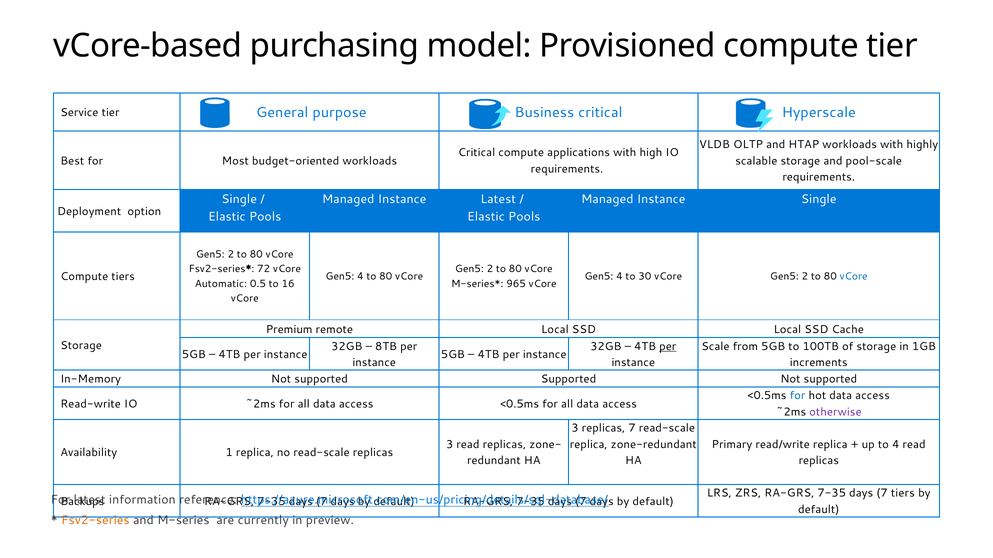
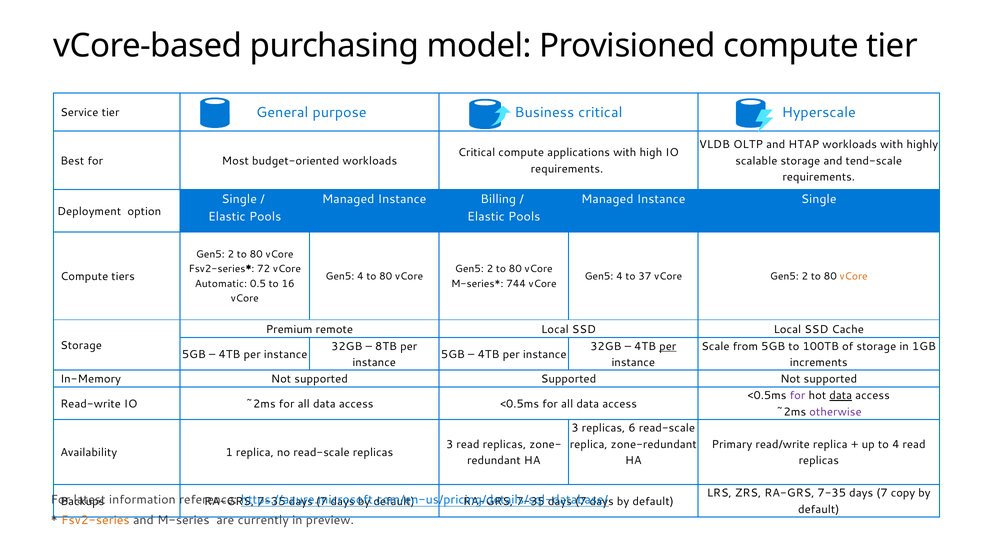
pool-scale: pool-scale -> tend-scale (874, 161)
Instance Latest: Latest -> Billing (498, 199)
30: 30 -> 37 (645, 277)
vCore colour: blue -> orange (854, 277)
965: 965 -> 744 (516, 284)
for colour: blue -> purple (798, 396)
data underline: none -> present (841, 396)
replicas 7: 7 -> 6 (632, 429)
7 tiers: tiers -> copy (903, 494)
